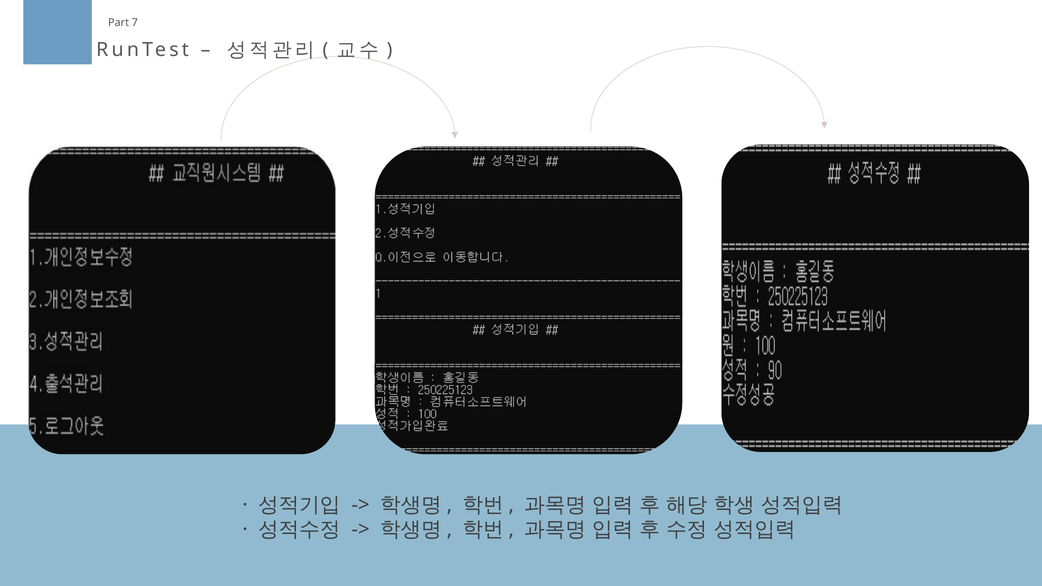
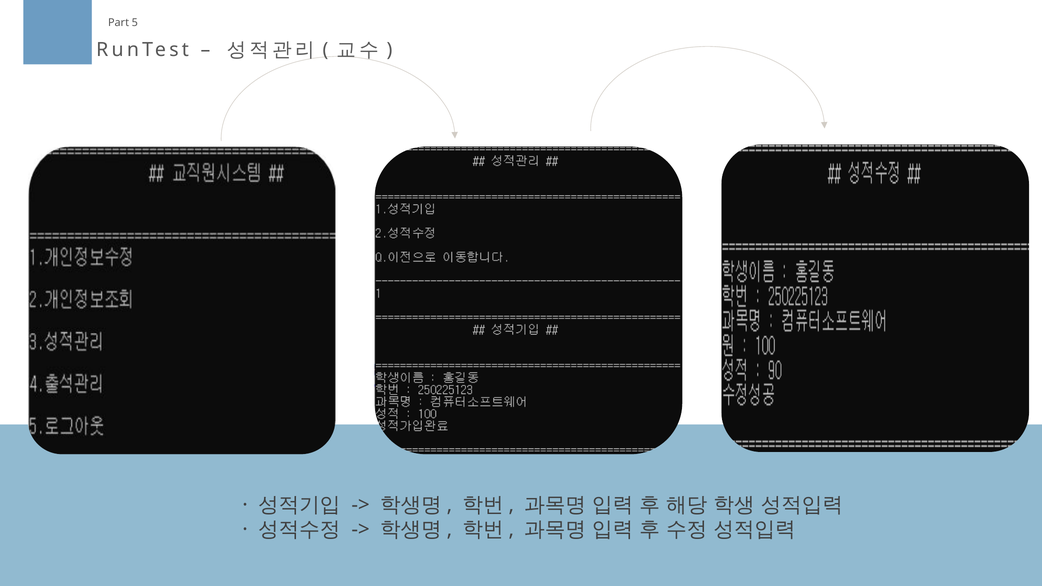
7: 7 -> 5 (135, 23)
